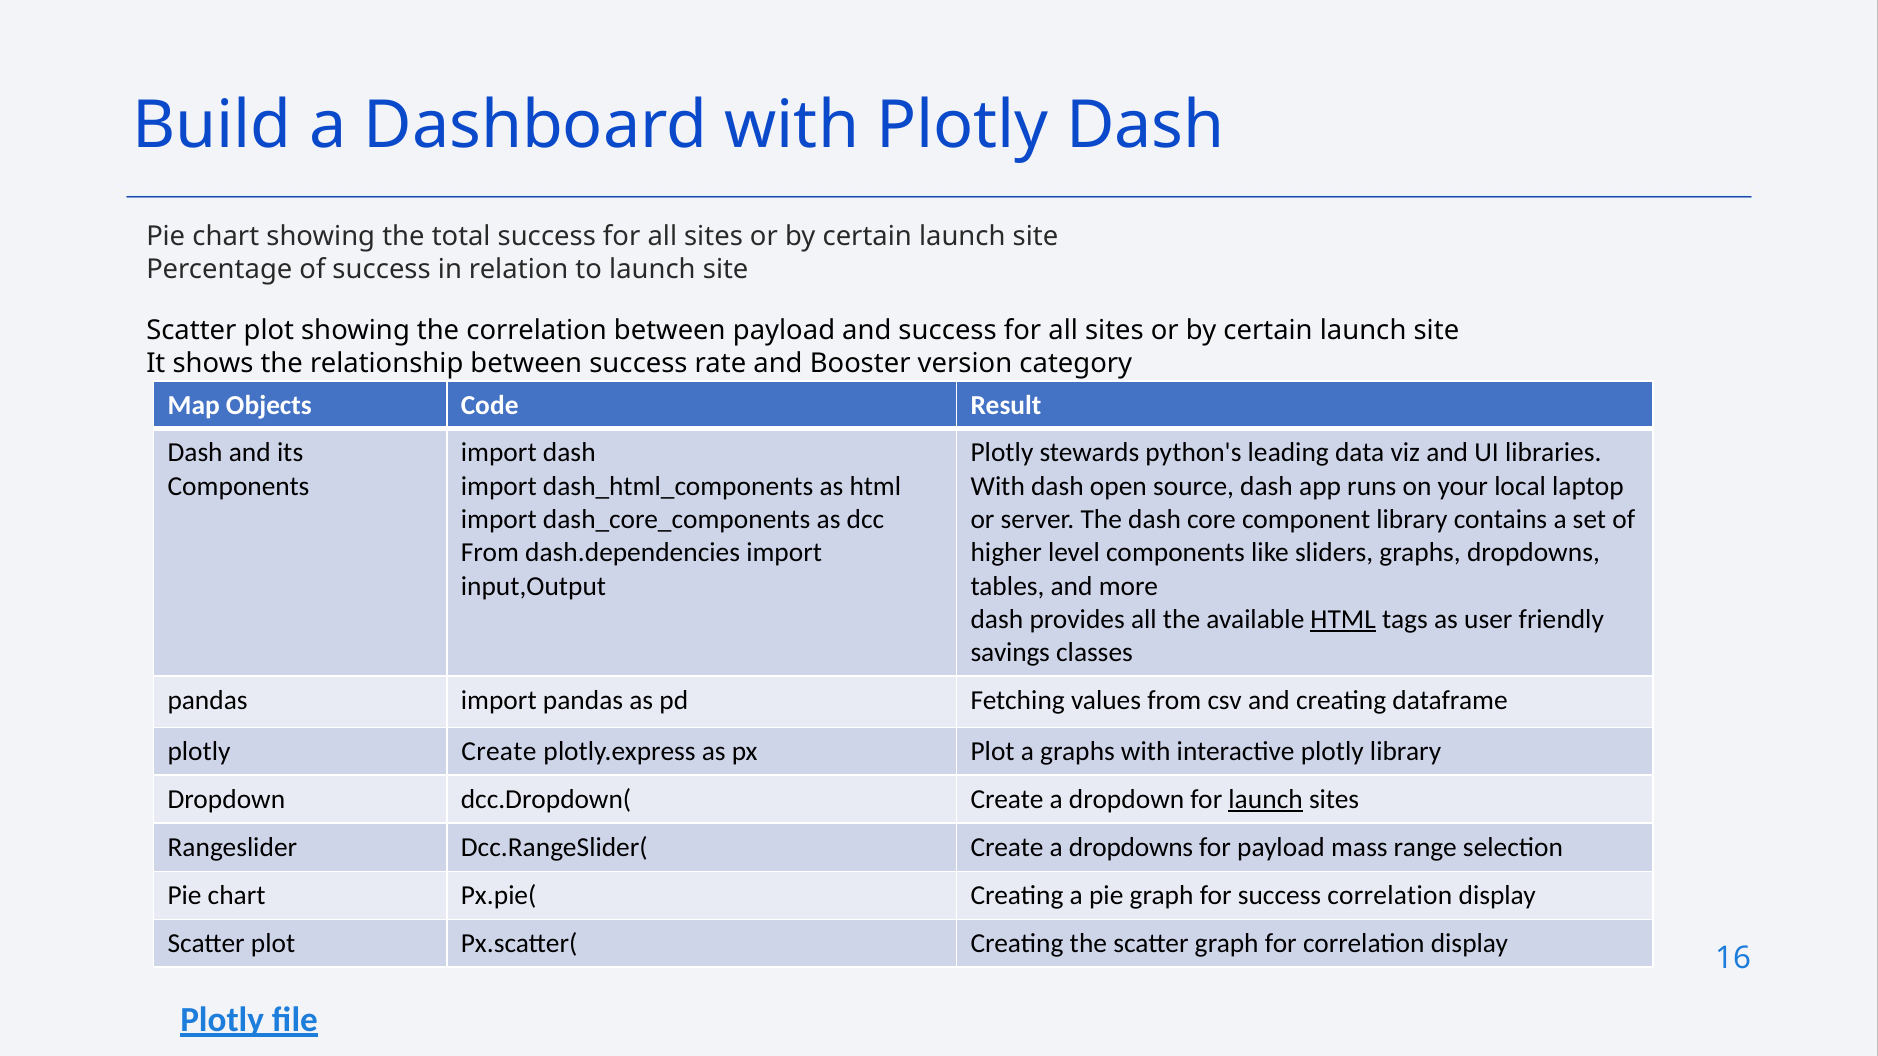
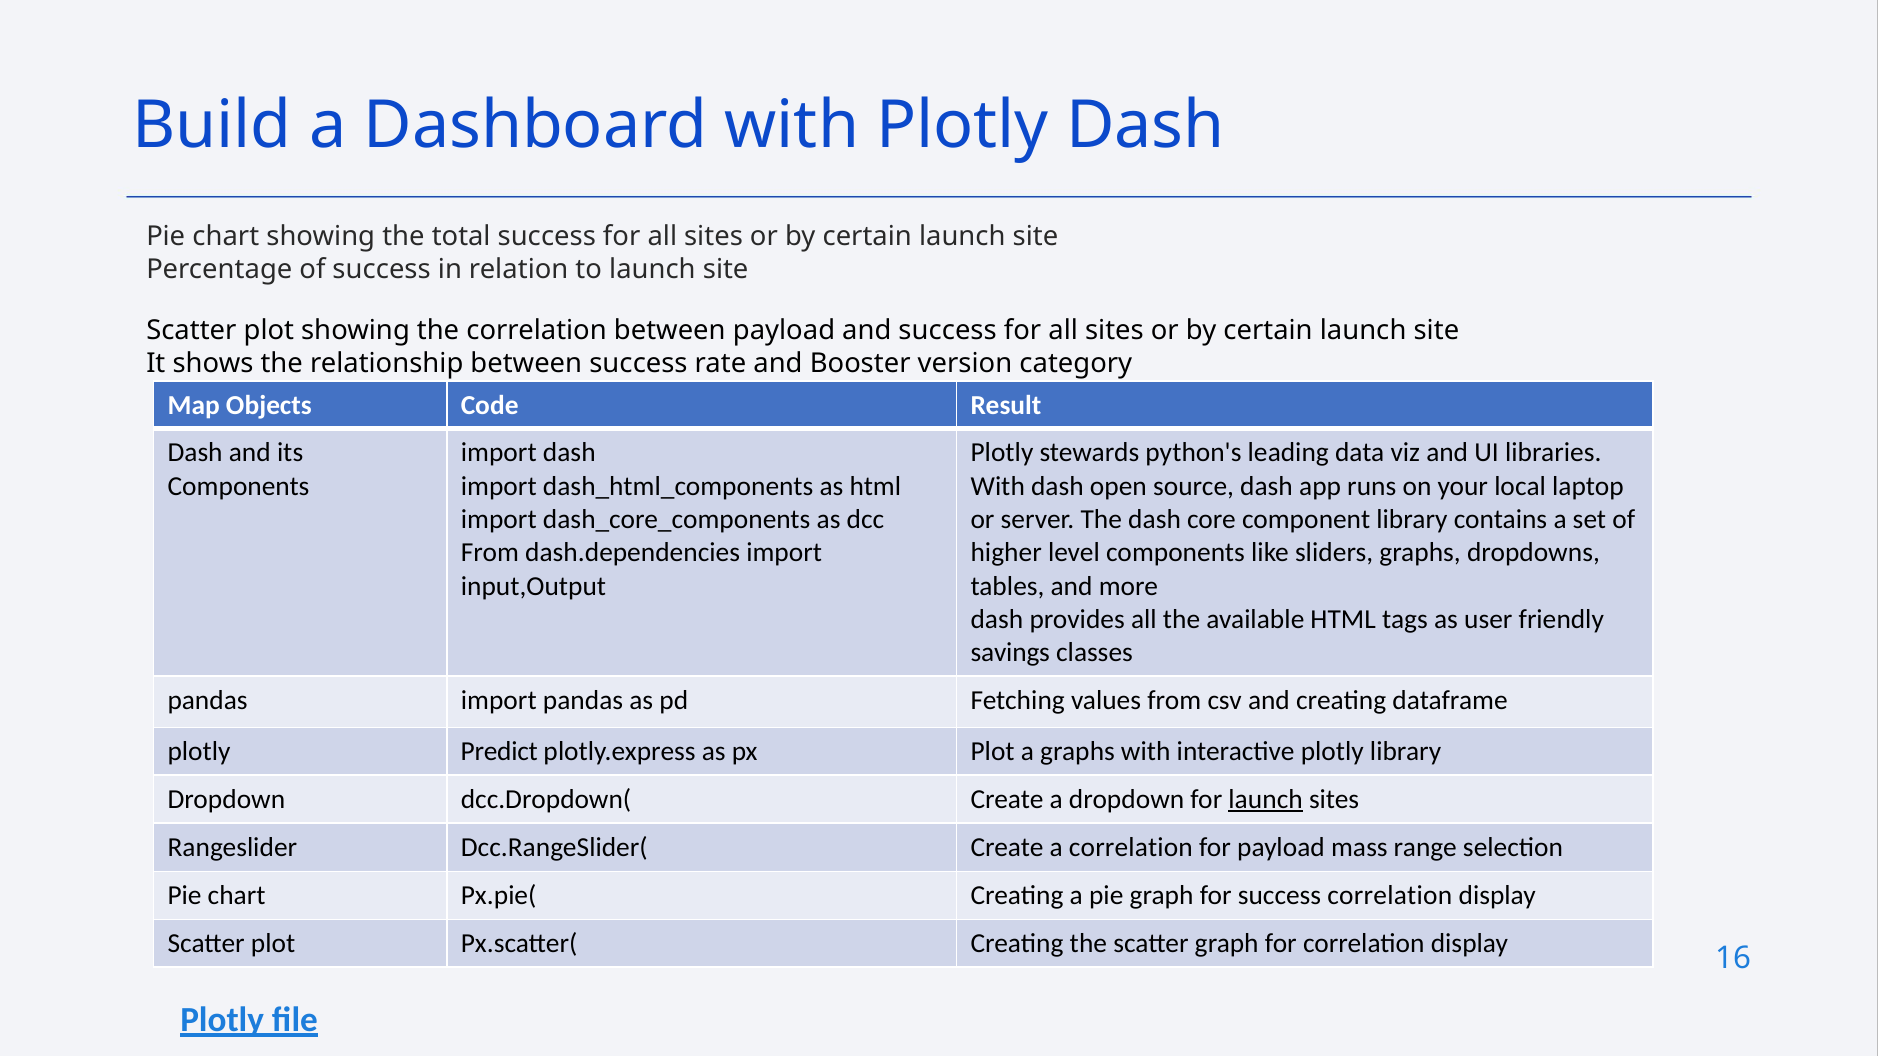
HTML underline: present -> none (1343, 620)
plotly Create: Create -> Predict (499, 752)
a dropdowns: dropdowns -> correlation (1131, 848)
